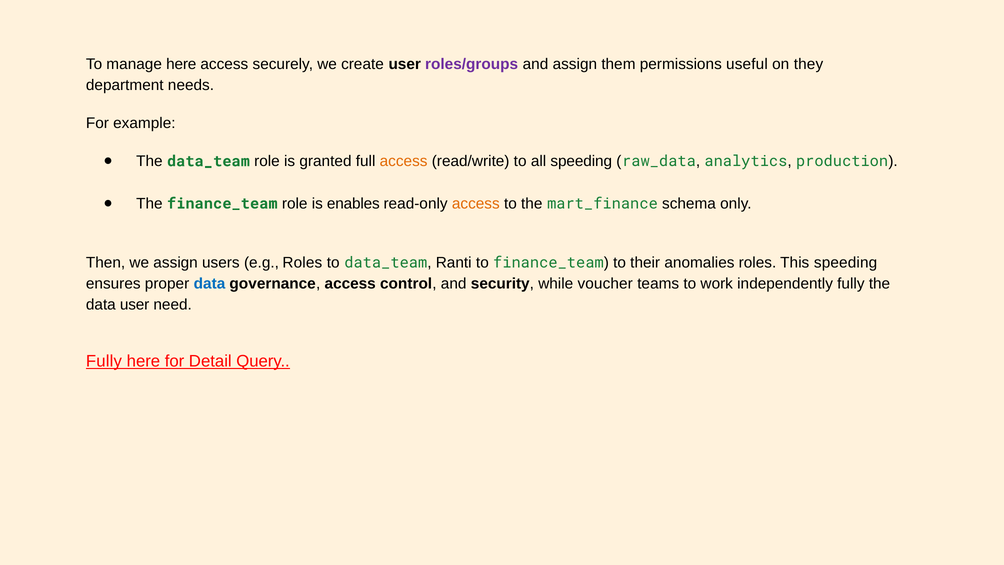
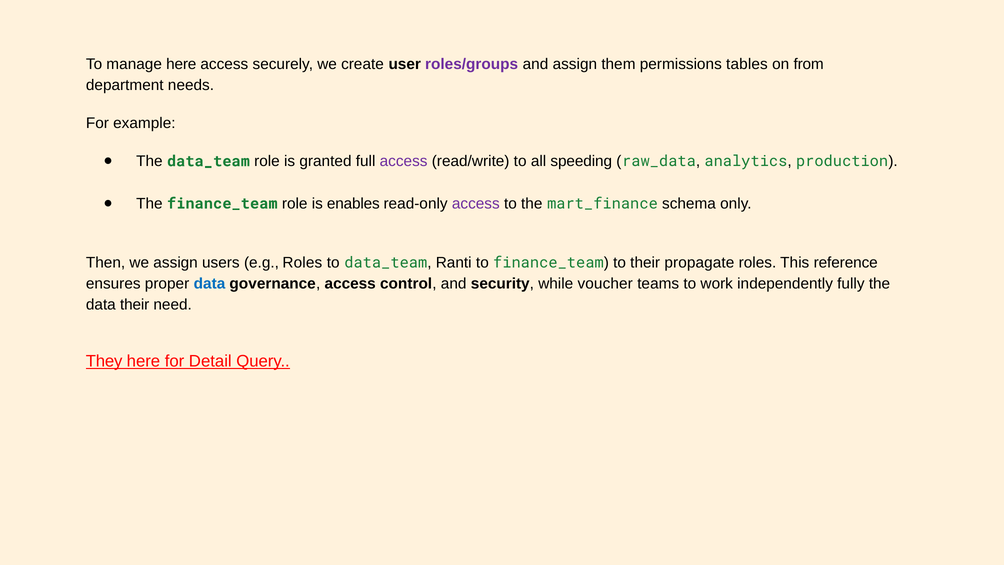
useful: useful -> tables (747, 64)
they: they -> from (809, 64)
access colour: orange -> purple (404, 161)
access colour: orange -> purple (476, 203)
anomalies: anomalies -> propagate (699, 262)
This speeding: speeding -> reference (846, 262)
data user: user -> their (135, 305)
Fully: Fully -> They (104, 361)
